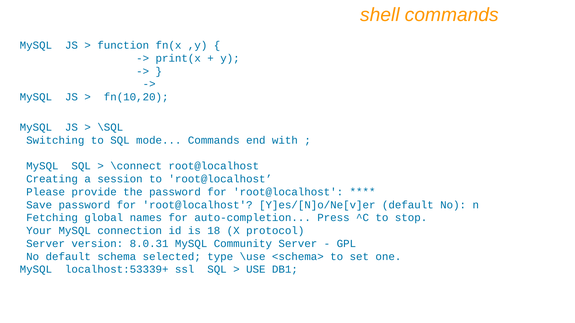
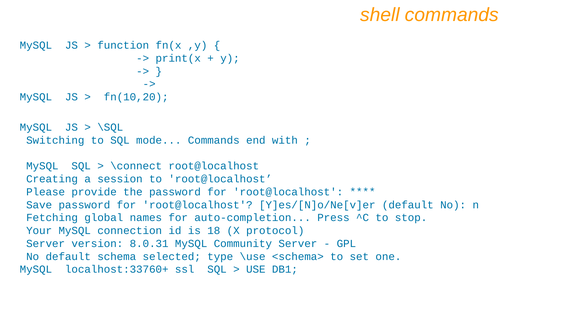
localhost:53339+: localhost:53339+ -> localhost:33760+ (117, 270)
